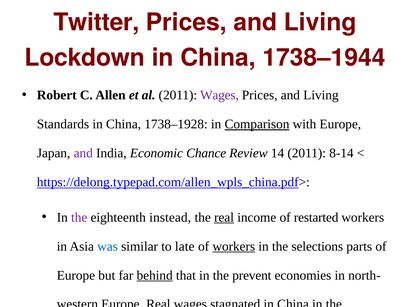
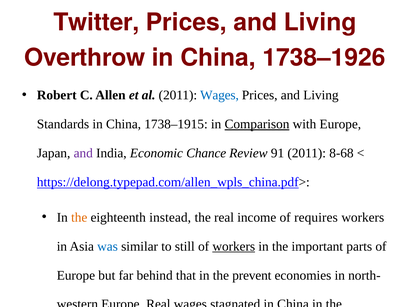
Lockdown: Lockdown -> Overthrow (85, 58)
1738–1944: 1738–1944 -> 1738–1926 (324, 58)
Wages colour: purple -> blue (219, 95)
1738–1928: 1738–1928 -> 1738–1915 (176, 124)
14: 14 -> 91 (278, 153)
8-14: 8-14 -> 8-68 (341, 153)
the colour: purple -> orange (79, 218)
real underline: present -> none (224, 218)
restarted: restarted -> requires (316, 218)
to late: late -> still (185, 247)
selections: selections -> important (317, 247)
behind underline: present -> none (155, 276)
